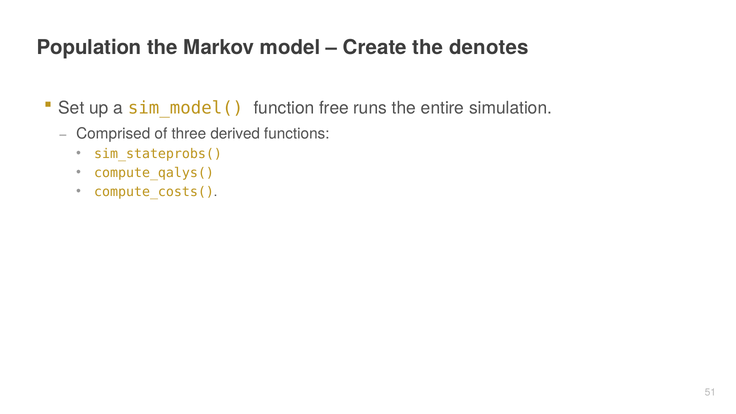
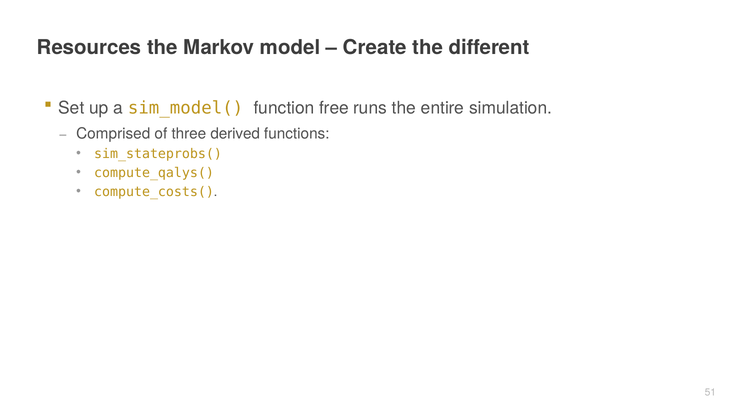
Population: Population -> Resources (89, 47)
denotes: denotes -> different (489, 47)
